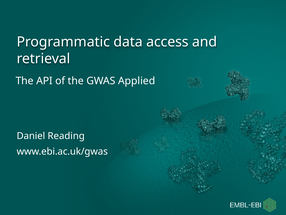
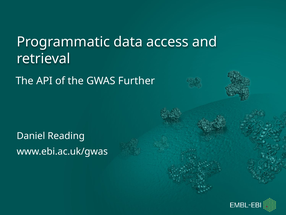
Applied: Applied -> Further (137, 81)
